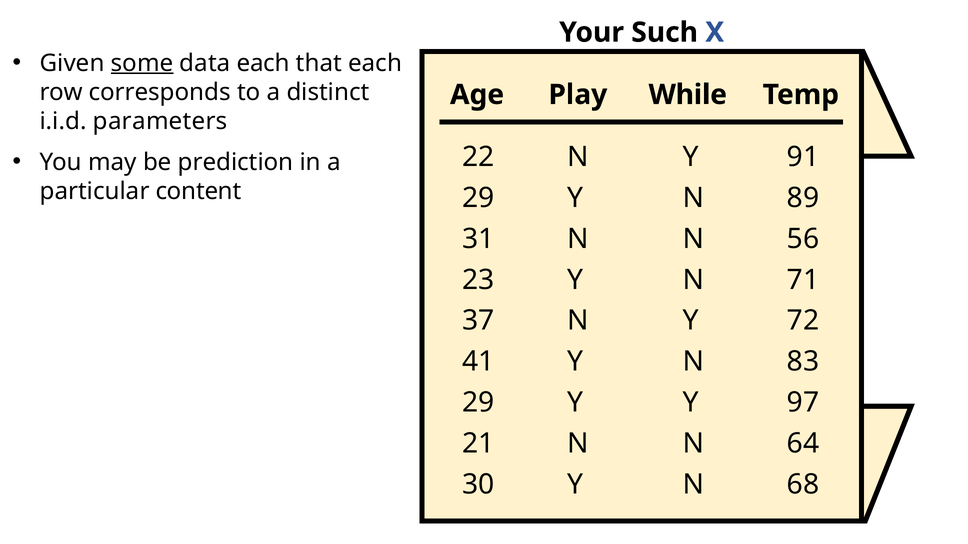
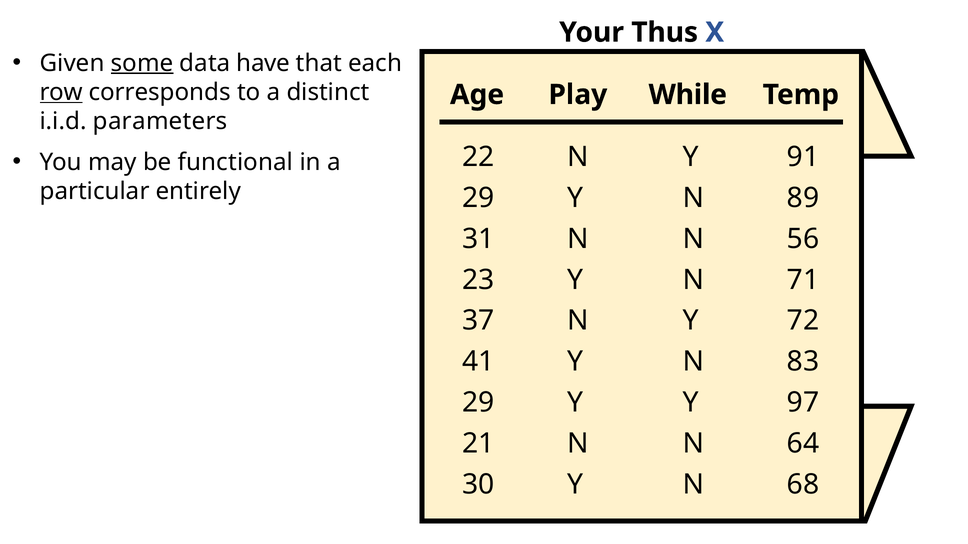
Such: Such -> Thus (665, 32)
data each: each -> have (263, 63)
row underline: none -> present (61, 92)
prediction: prediction -> functional (235, 162)
content: content -> entirely (198, 191)
